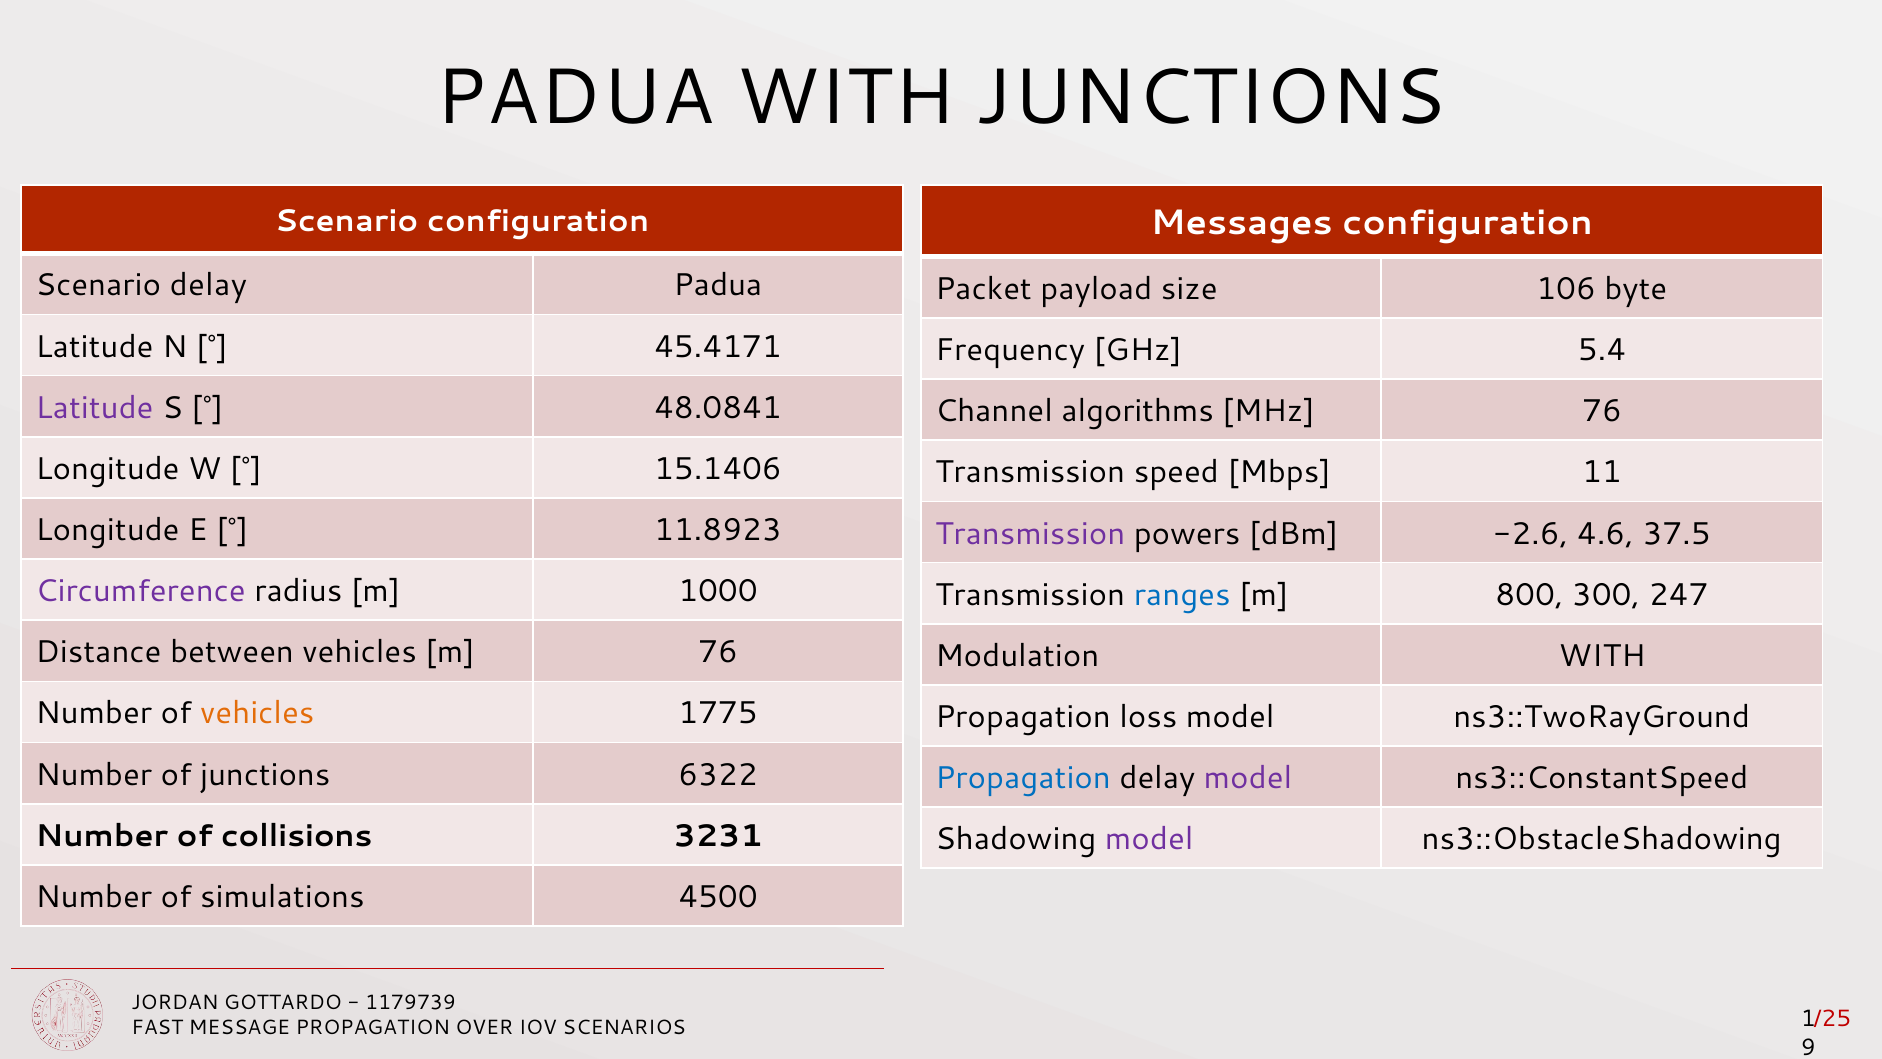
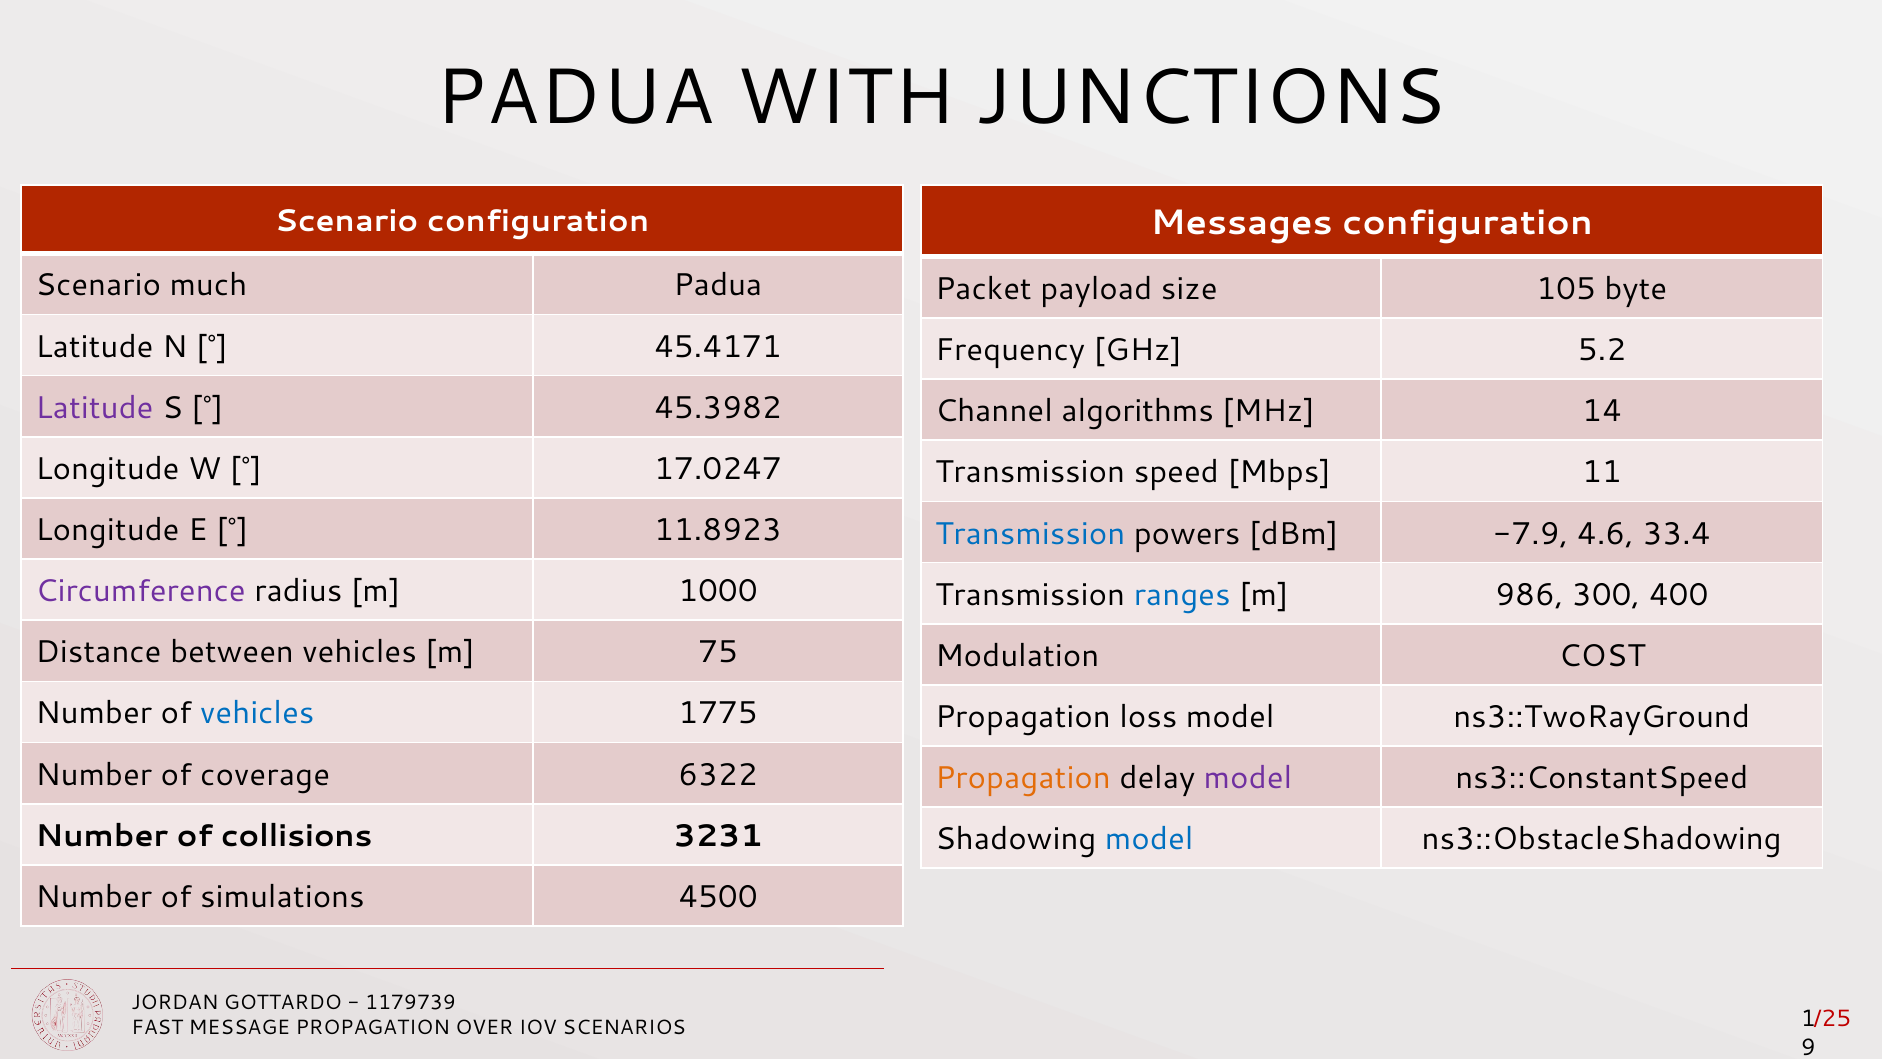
Scenario delay: delay -> much (208, 285)
106: 106 -> 105 (1566, 289)
5.4: 5.4 -> 5.2 (1602, 350)
48.0841: 48.0841 -> 45.3982 (718, 408)
MHz 76: 76 -> 14 (1602, 411)
15.1406: 15.1406 -> 17.0247 (718, 469)
Transmission colour: purple -> blue (1030, 533)
-2.6: -2.6 -> -7.9 (1531, 533)
37.5: 37.5 -> 33.4 (1677, 533)
800: 800 -> 986 (1529, 595)
247: 247 -> 400 (1679, 595)
m 76: 76 -> 75 (718, 652)
Modulation WITH: WITH -> COST (1602, 656)
vehicles colour: orange -> blue (257, 713)
of junctions: junctions -> coverage (265, 774)
Propagation colour: blue -> orange (1023, 778)
model colour: purple -> blue (1149, 839)
